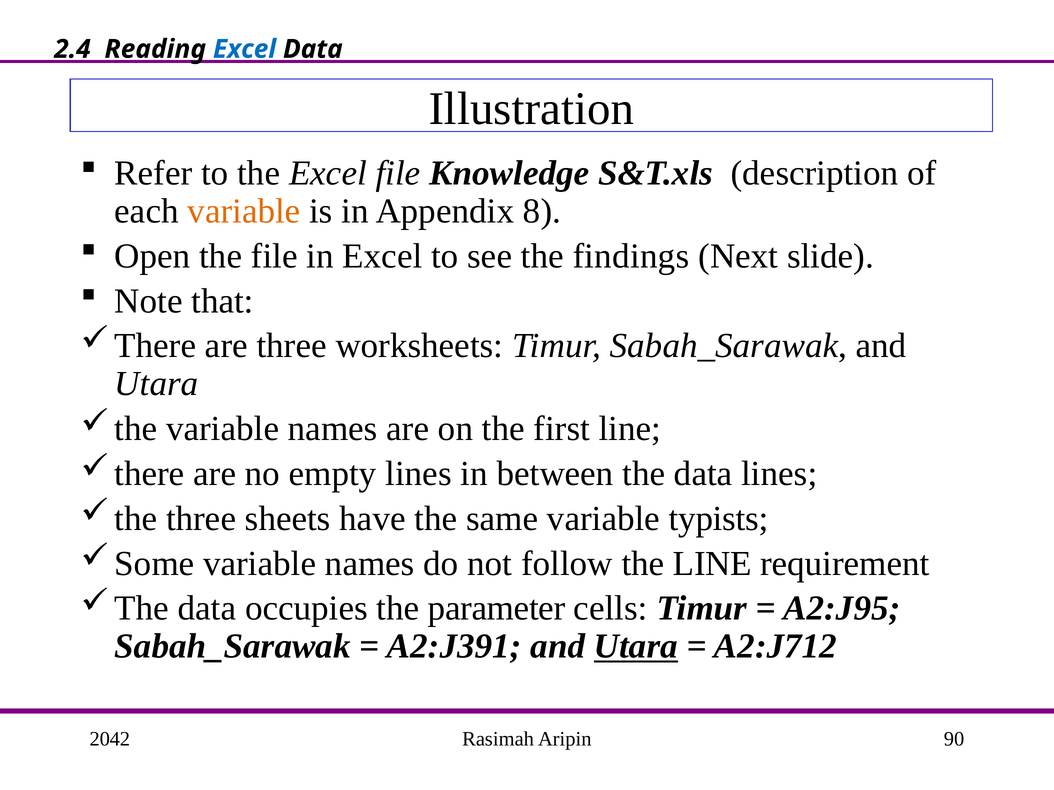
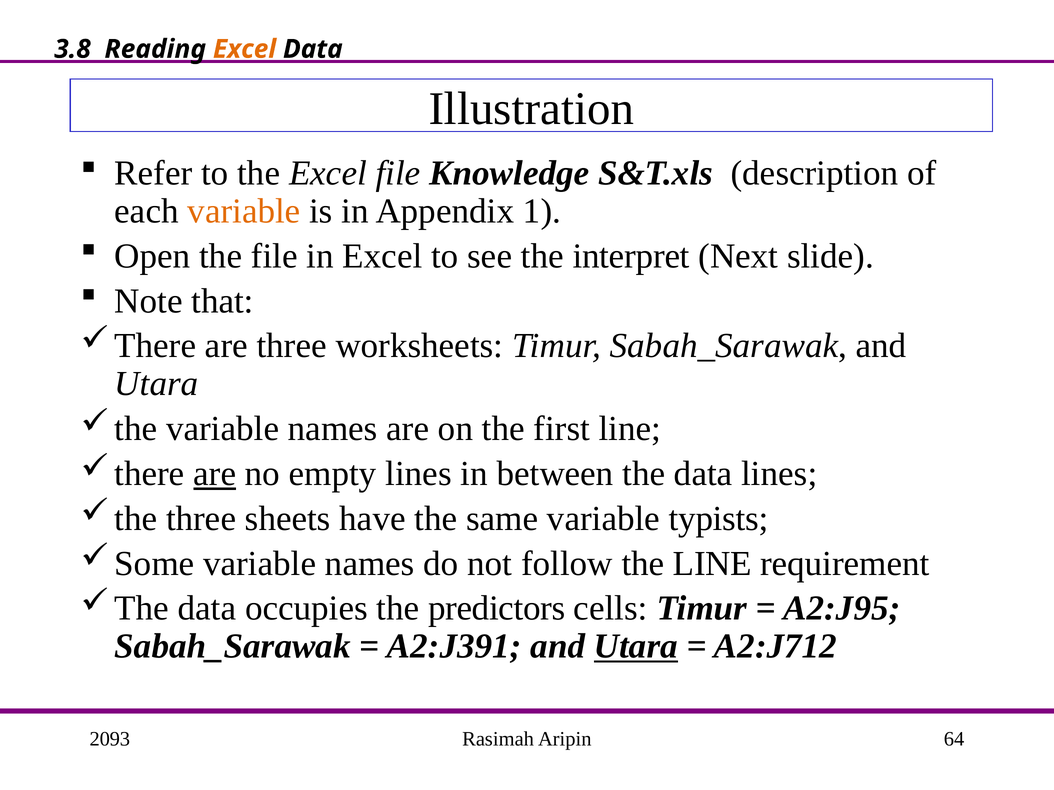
2.4: 2.4 -> 3.8 (72, 49)
Excel colour: blue -> orange (245, 49)
8: 8 -> 1 (542, 211)
findings: findings -> interpret (631, 256)
are underline: none -> present (215, 474)
parameter: parameter -> predictors (497, 609)
2042: 2042 -> 2093 (110, 739)
90: 90 -> 64 (954, 739)
